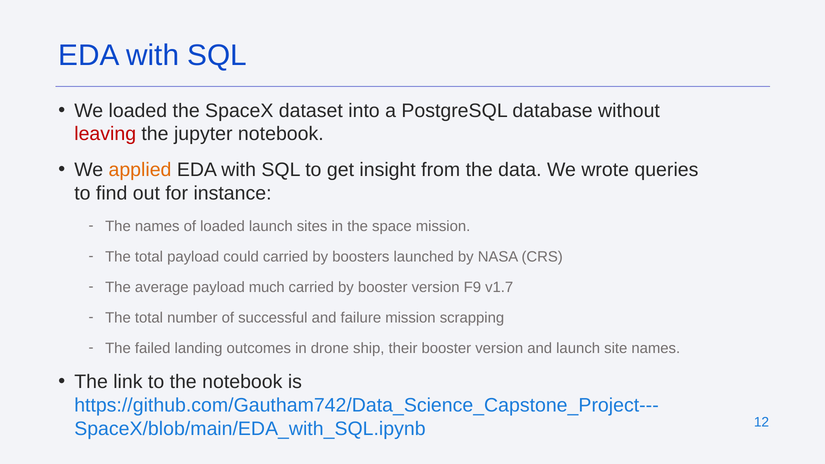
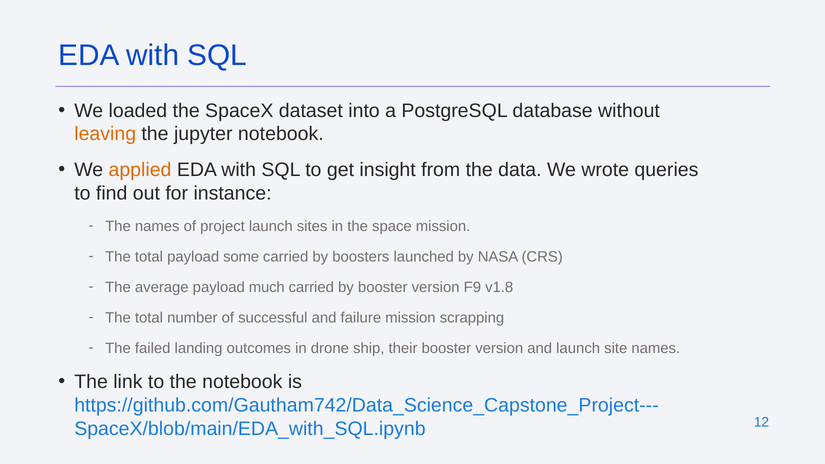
leaving colour: red -> orange (105, 134)
of loaded: loaded -> project (223, 226)
could: could -> some (241, 257)
v1.7: v1.7 -> v1.8 (499, 287)
